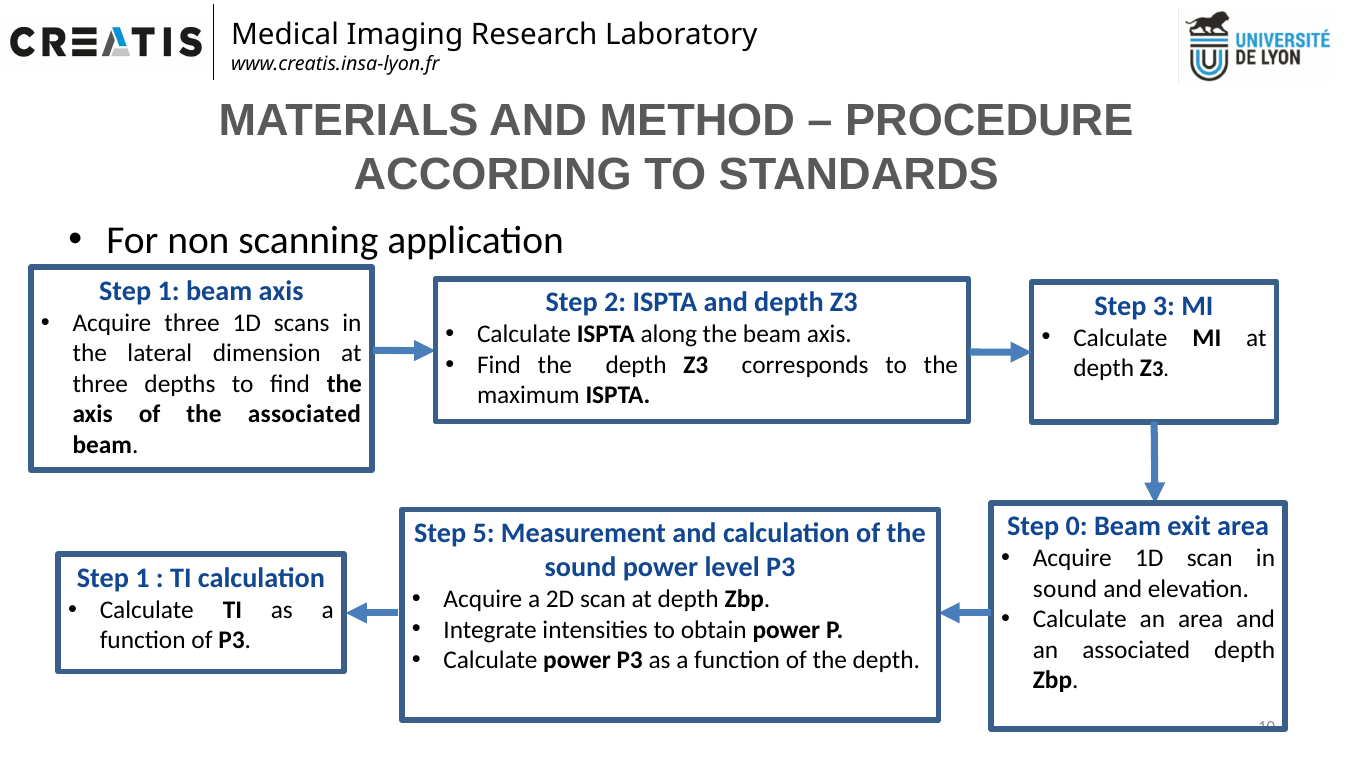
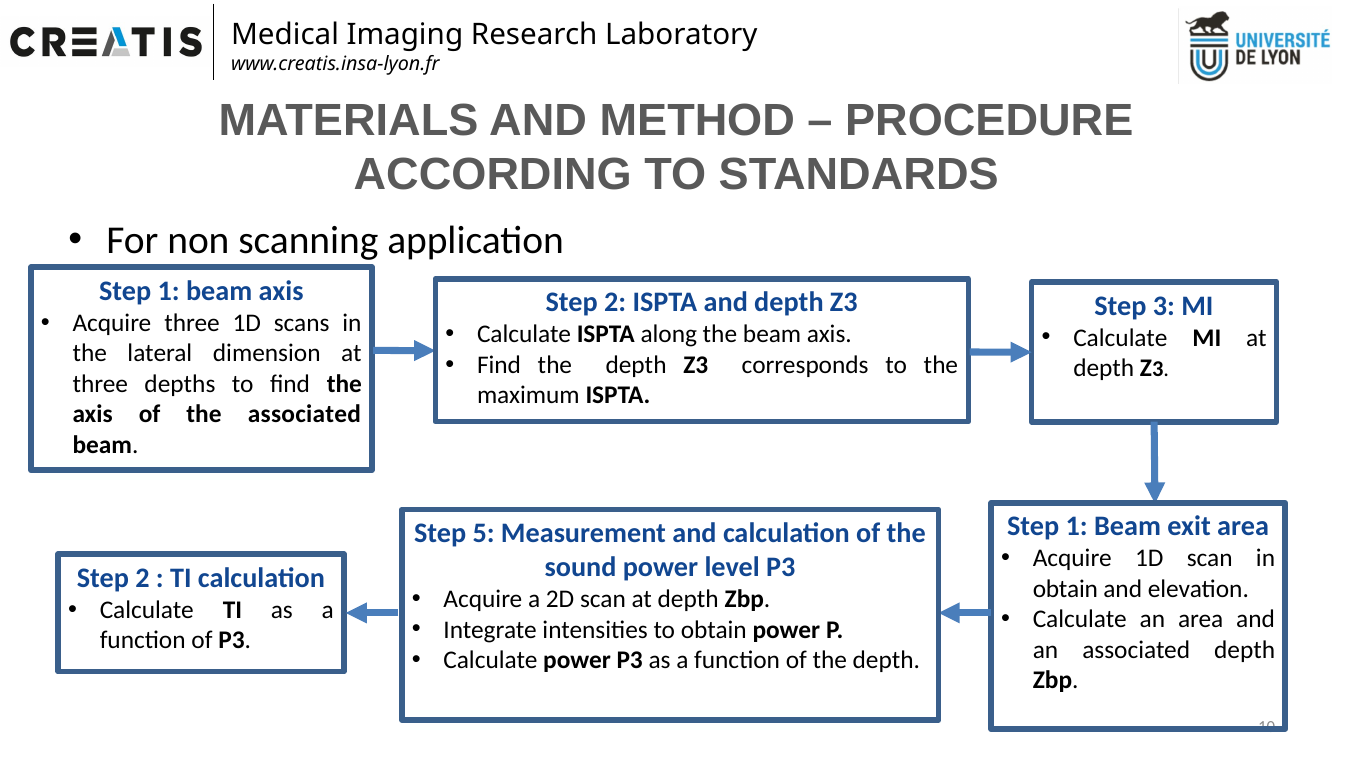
0: 0 -> 1 (1077, 527)
1: 1 -> 2 (142, 578)
sound: sound -> obtain (1065, 589)
